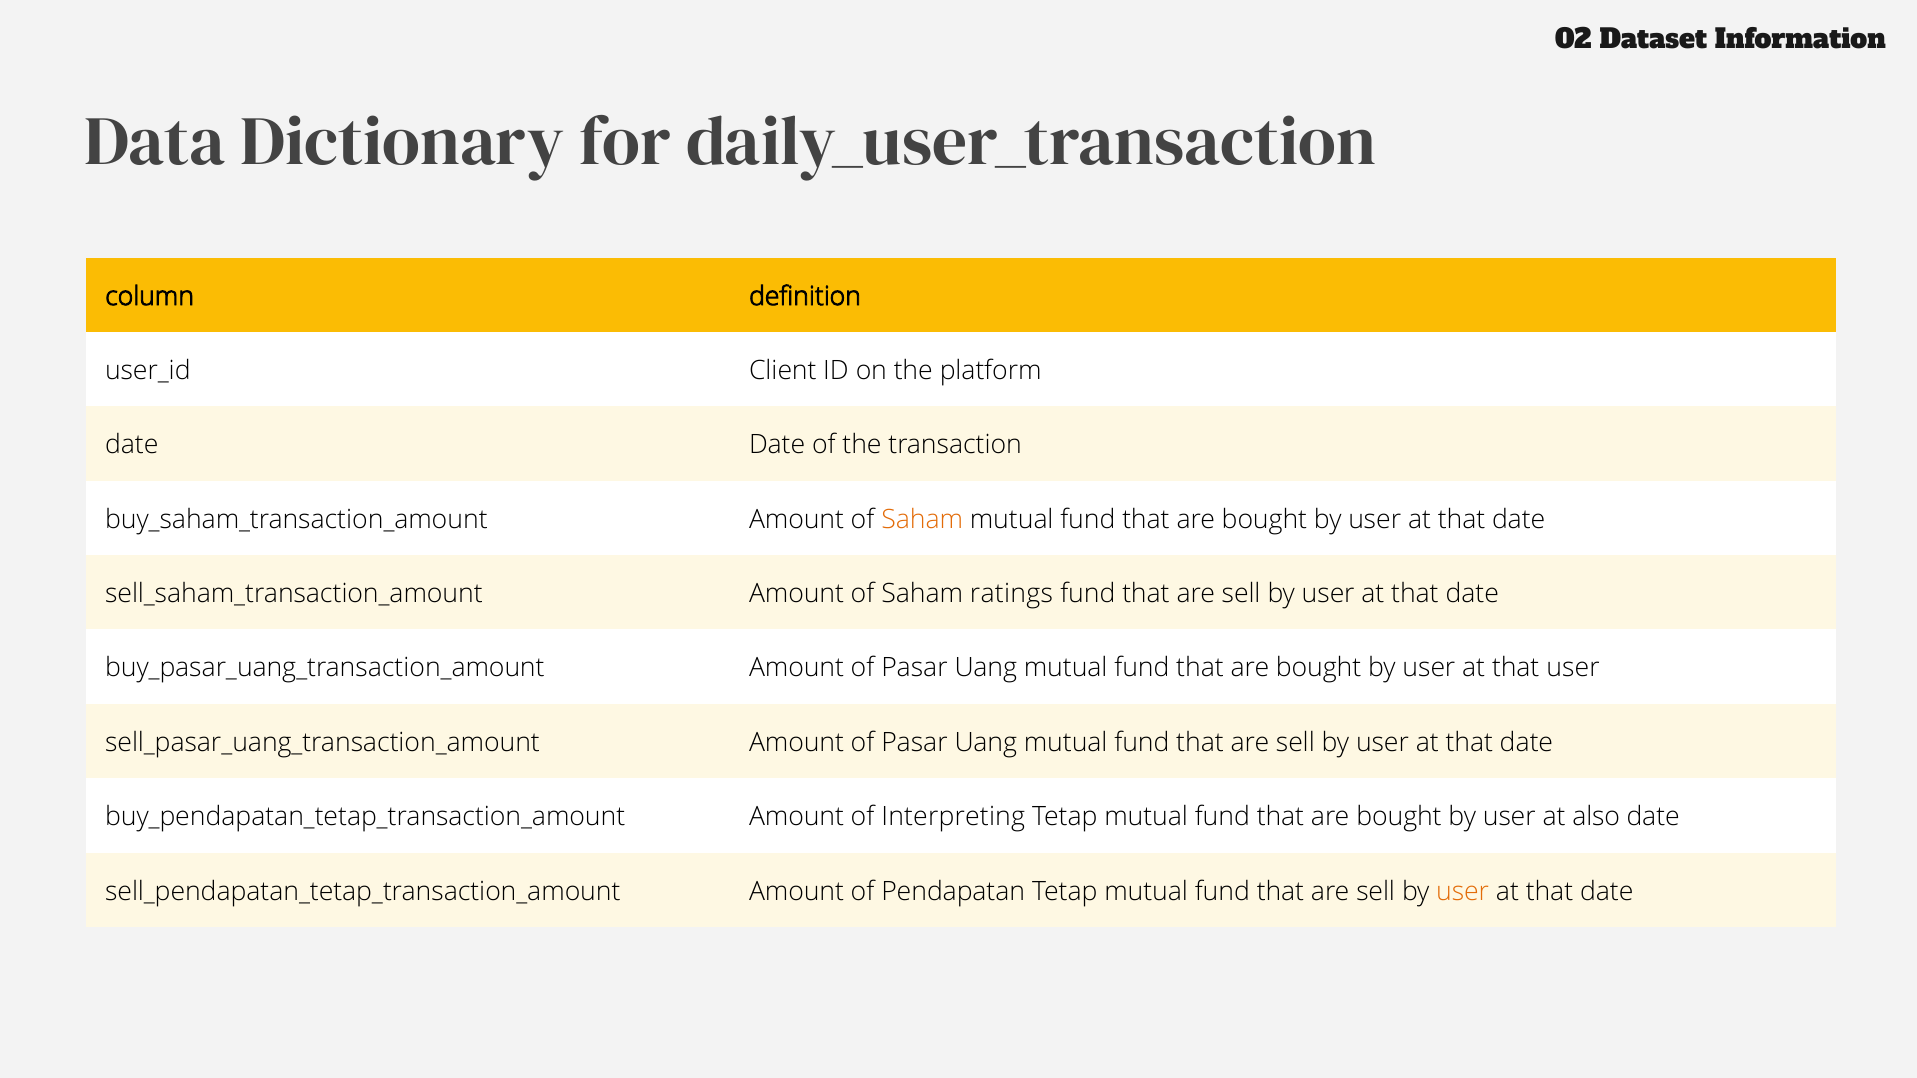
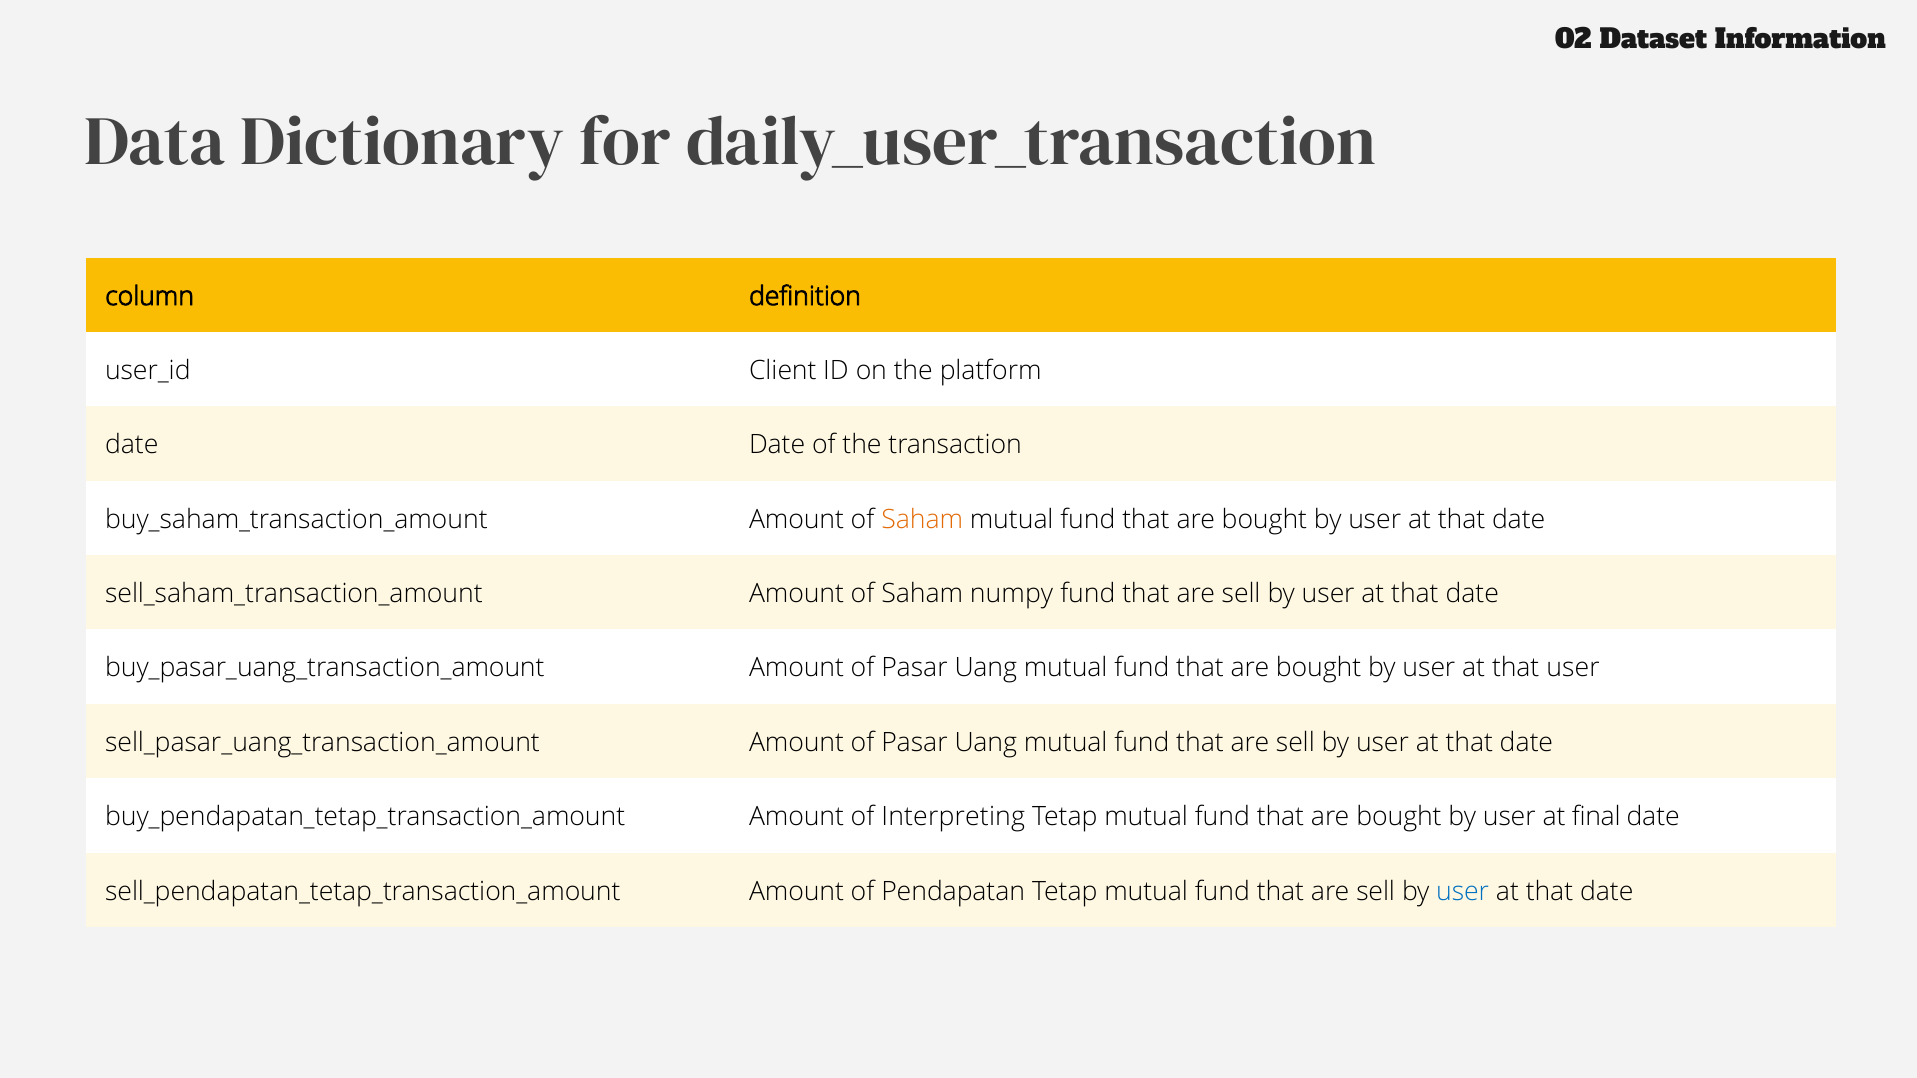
ratings: ratings -> numpy (1012, 594)
also: also -> final (1596, 817)
user colour: orange -> blue (1463, 892)
